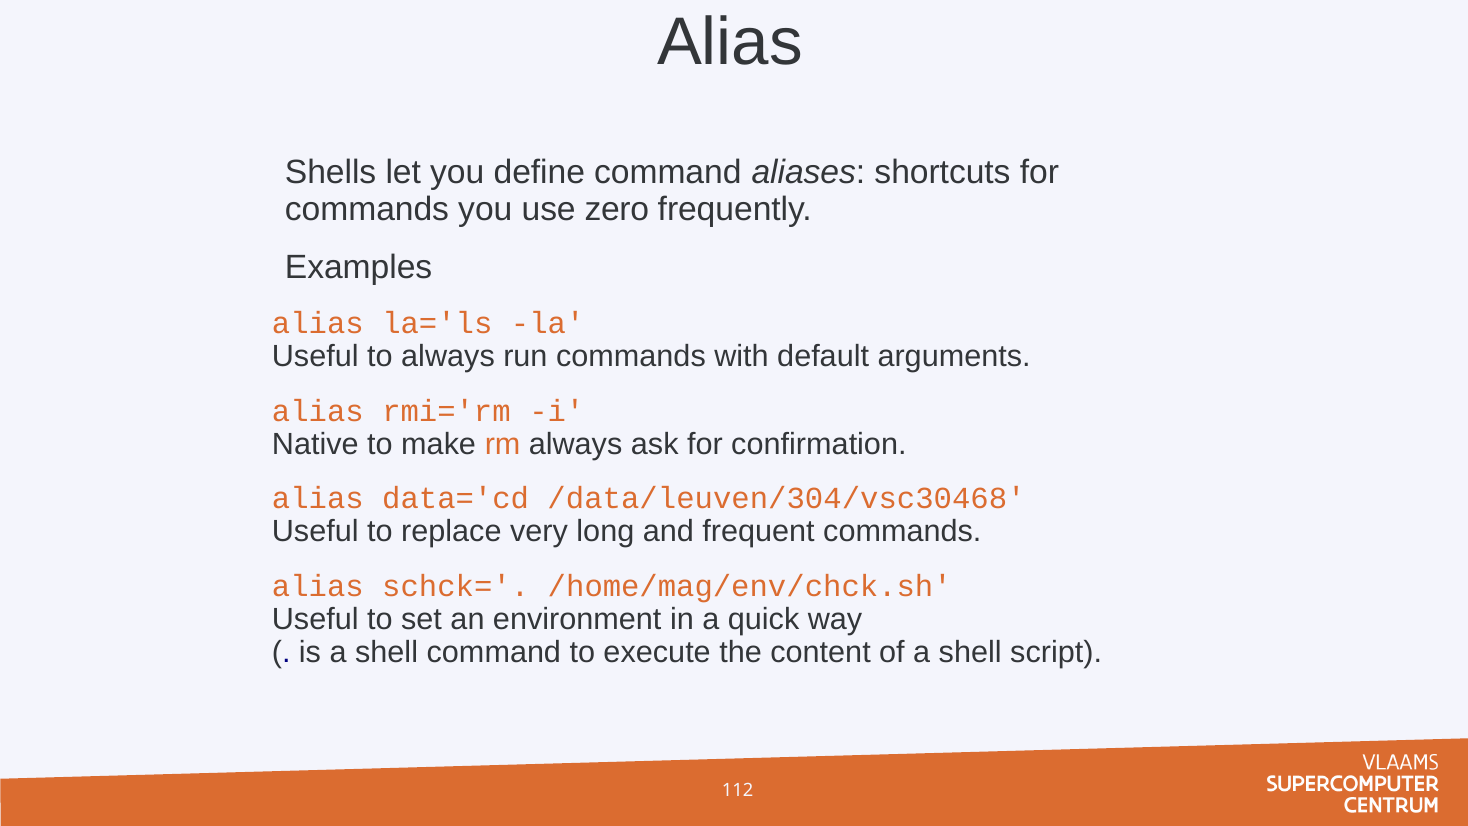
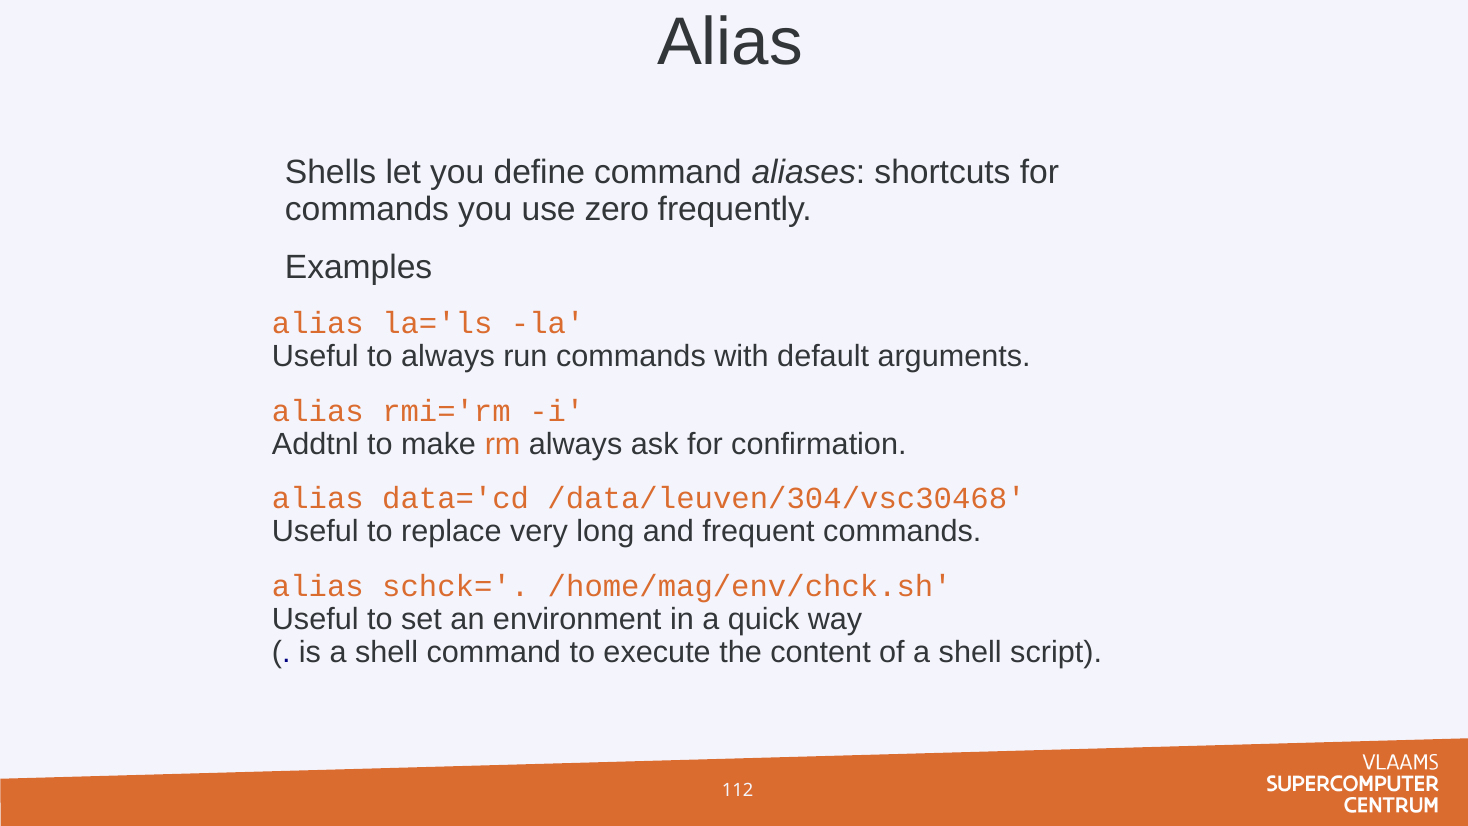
Native: Native -> Addtnl (315, 444)
